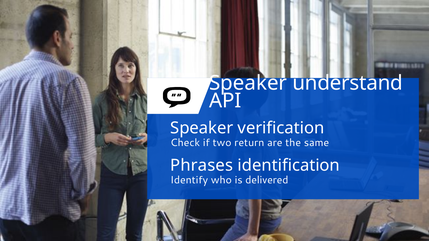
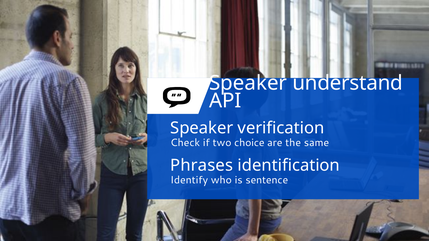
return: return -> choice (249, 143)
delivered: delivered -> sentence (267, 180)
